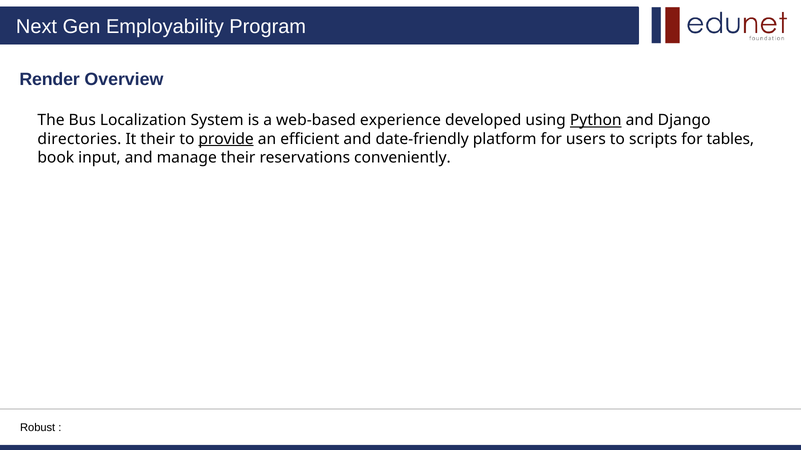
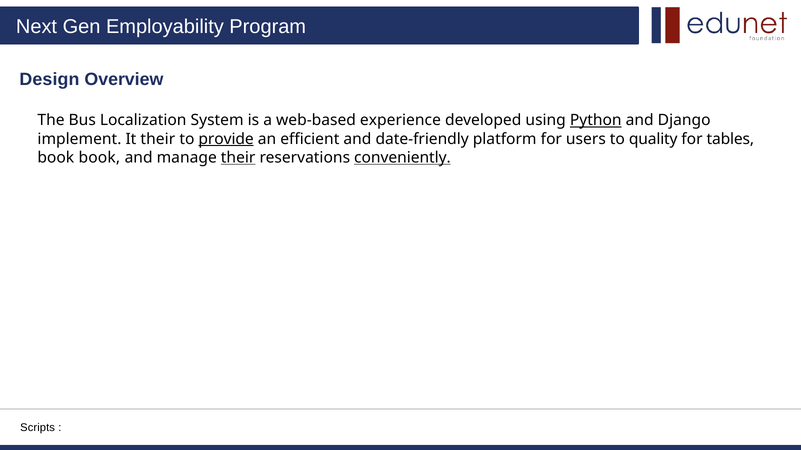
Render: Render -> Design (49, 80)
directories: directories -> implement (79, 139)
scripts: scripts -> quality (653, 139)
book input: input -> book (99, 158)
their underline: none -> present (238, 158)
conveniently underline: none -> present (402, 158)
Robust: Robust -> Scripts (38, 428)
